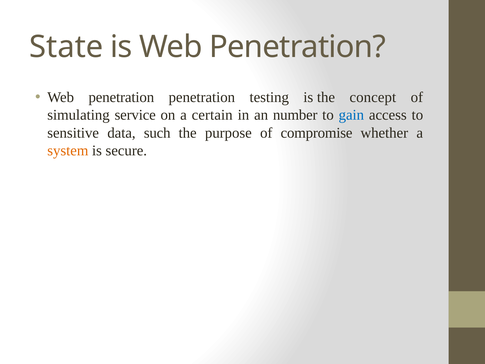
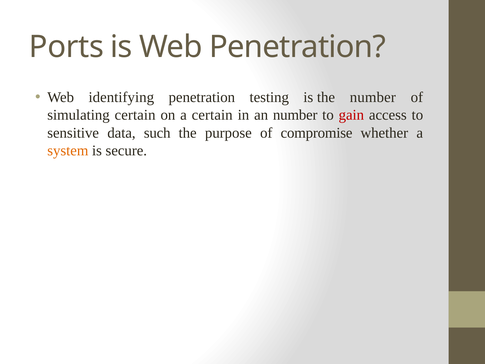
State: State -> Ports (66, 47)
penetration: penetration -> identifying (121, 97)
the concept: concept -> number (373, 97)
simulating service: service -> certain (135, 115)
gain colour: blue -> red (351, 115)
